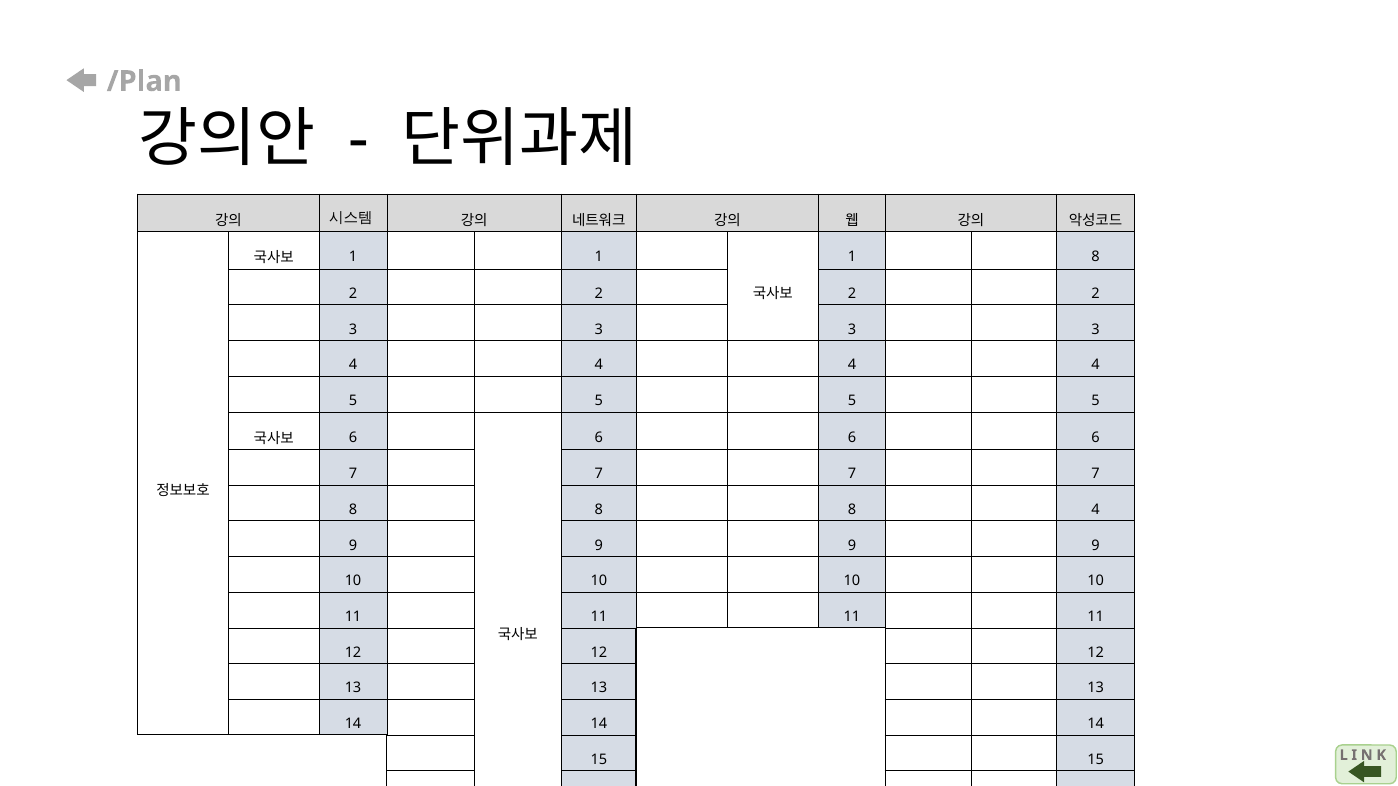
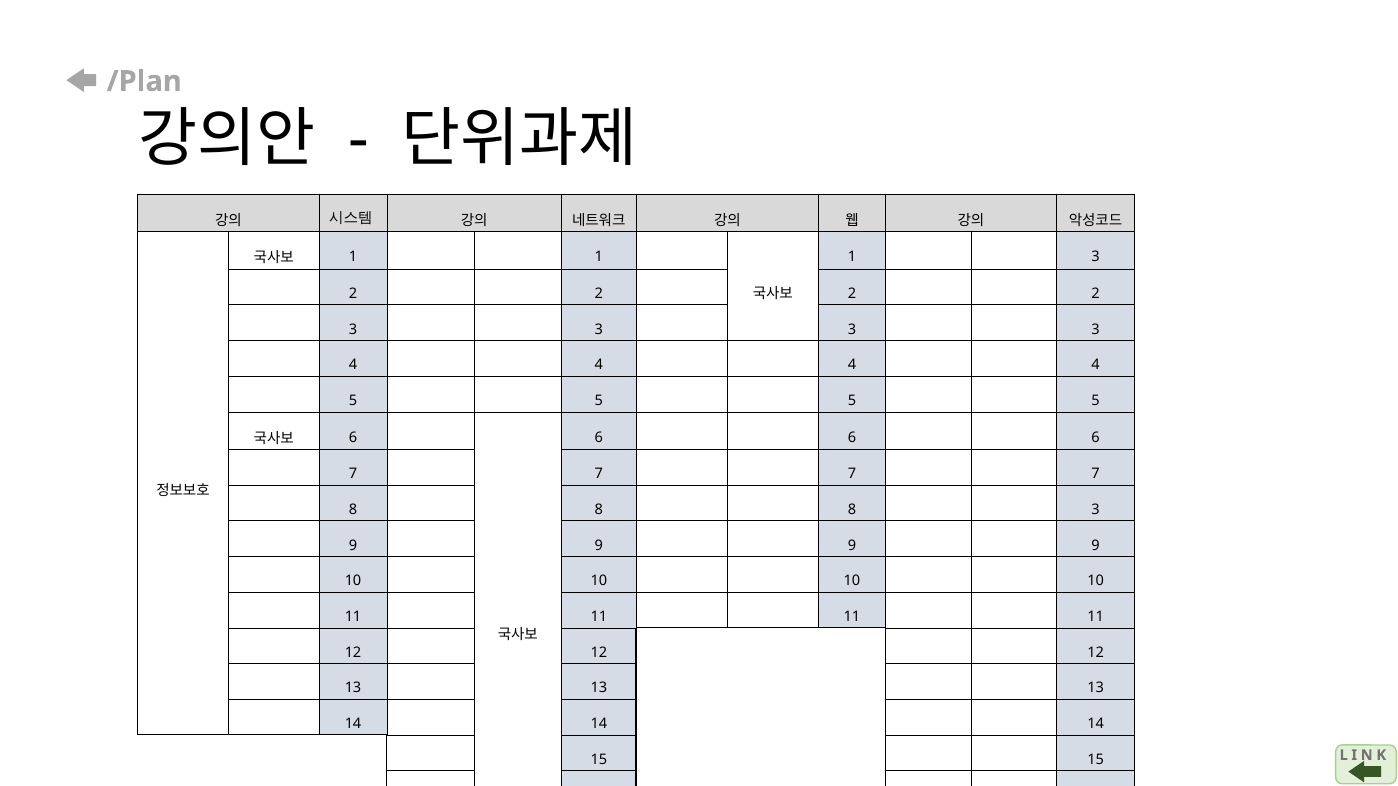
1 8: 8 -> 3 (1096, 257)
8 4: 4 -> 3 (1096, 510)
